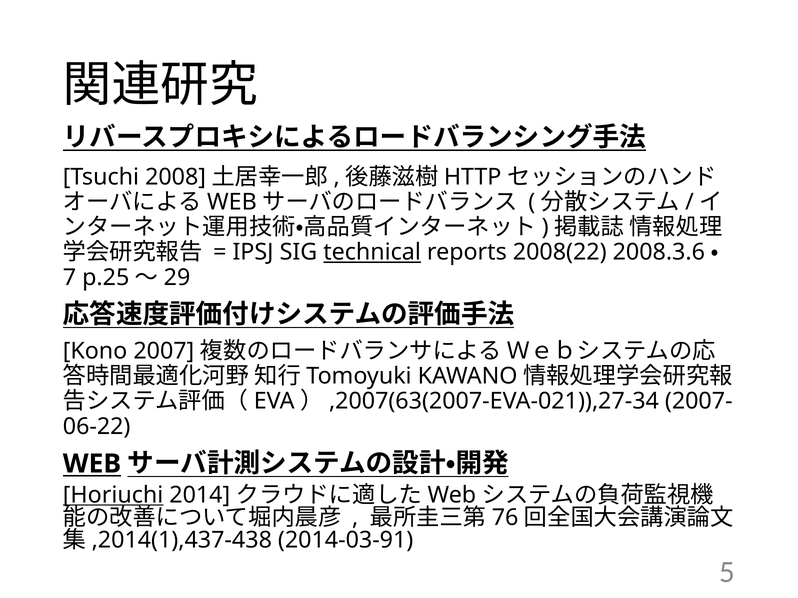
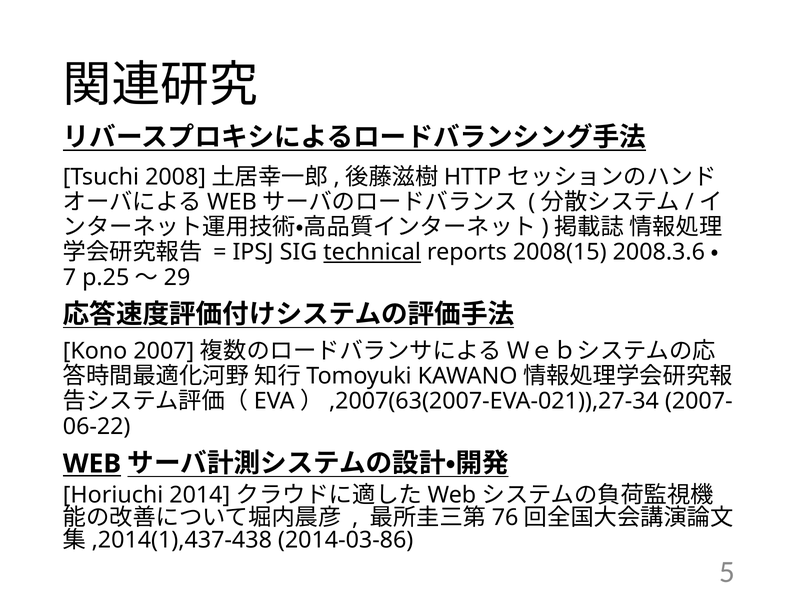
2008(22: 2008(22 -> 2008(15 (560, 252)
Horiuchi underline: present -> none (113, 495)
2014-03-91: 2014-03-91 -> 2014-03-86 (346, 541)
